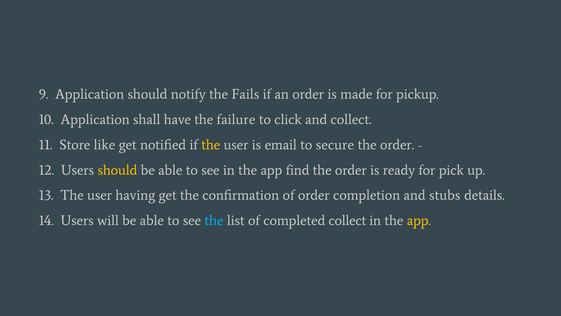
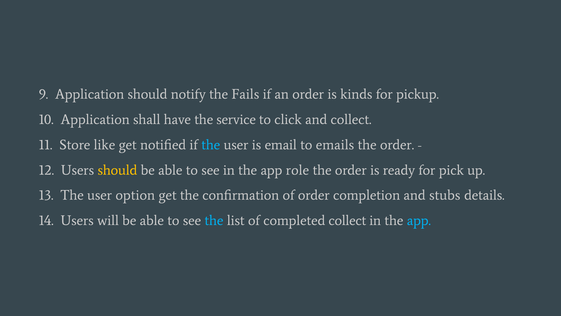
made: made -> kinds (356, 94)
failure: failure -> service (236, 119)
the colour: yellow -> light blue (211, 145)
secure: secure -> emails (335, 145)
find: find -> role (297, 170)
having: having -> option (135, 195)
app colour: yellow -> light blue (419, 220)
